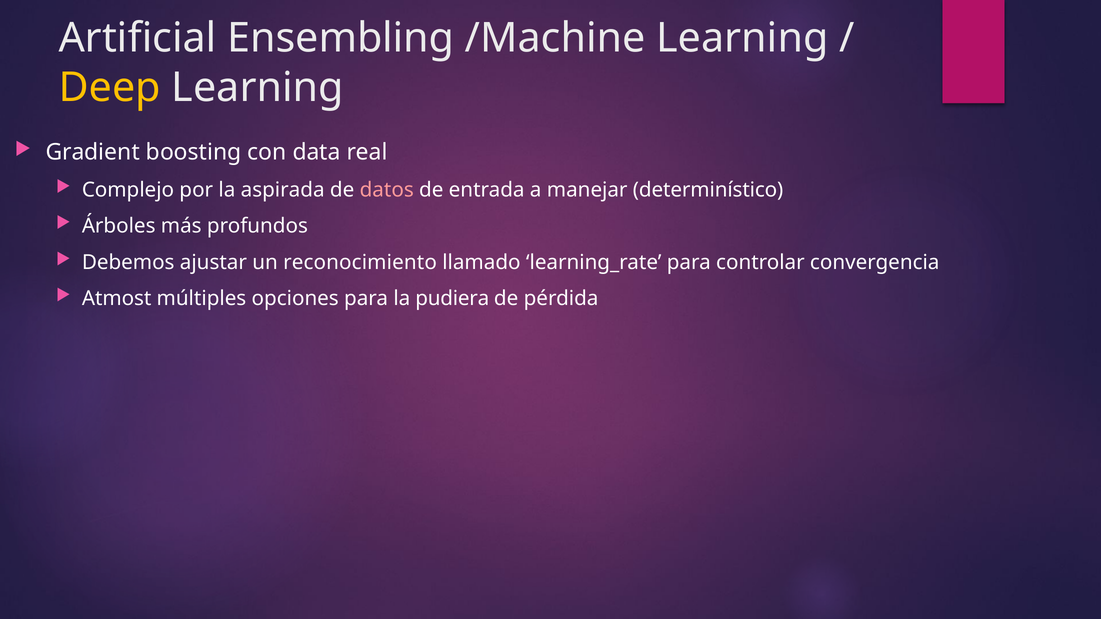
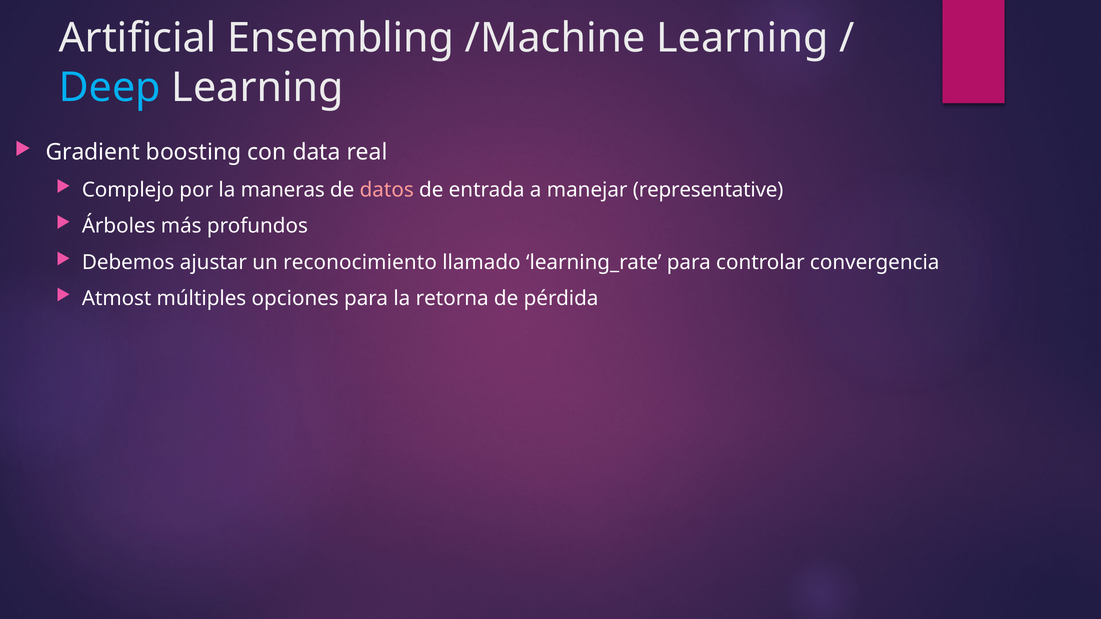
Deep colour: yellow -> light blue (110, 88)
aspirada: aspirada -> maneras (283, 190)
determinístico: determinístico -> representative (708, 190)
pudiera: pudiera -> retorna (452, 299)
